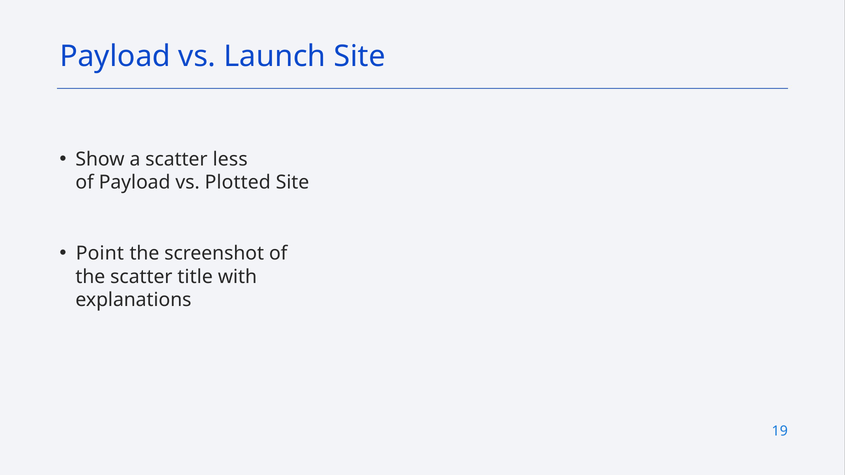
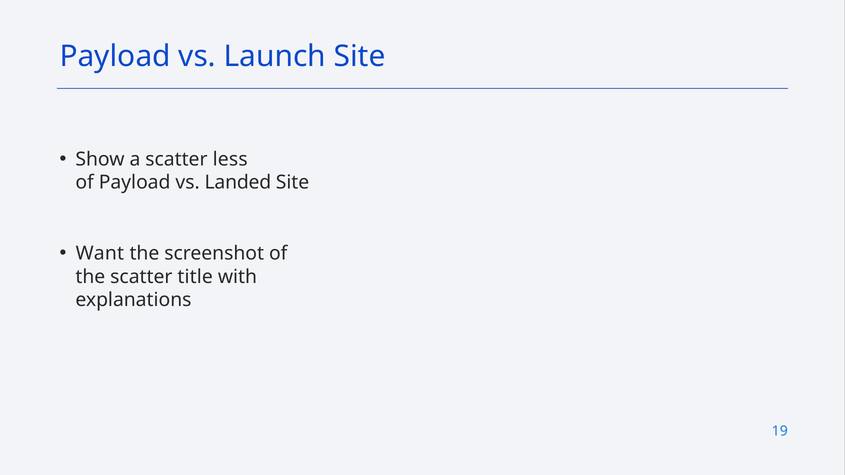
Plotted: Plotted -> Landed (238, 183)
Point: Point -> Want (100, 254)
